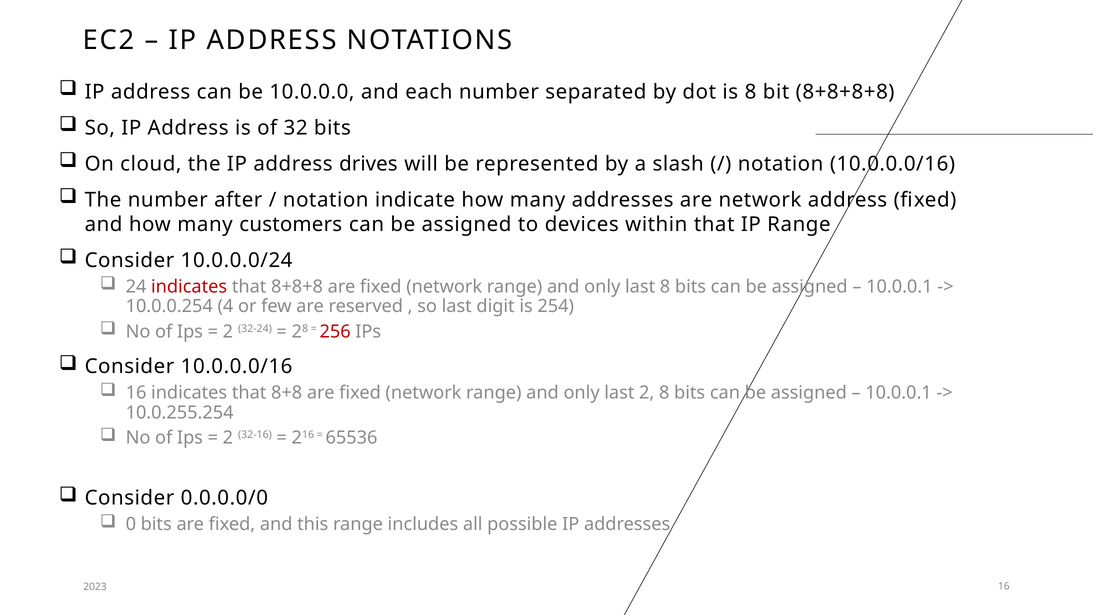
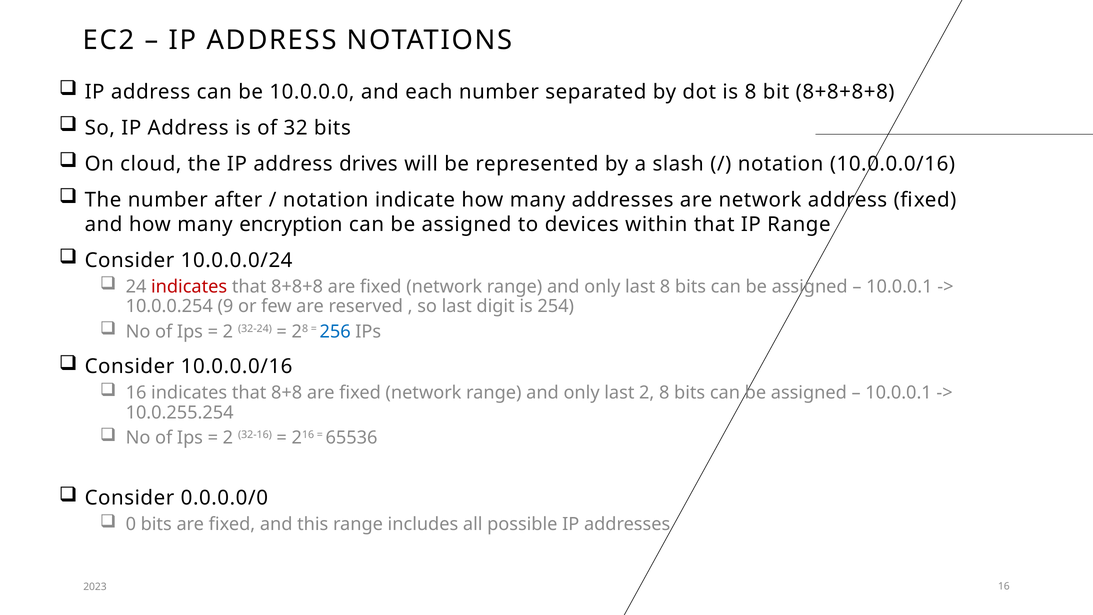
customers: customers -> encryption (291, 224)
4: 4 -> 9 (225, 306)
256 colour: red -> blue (335, 331)
